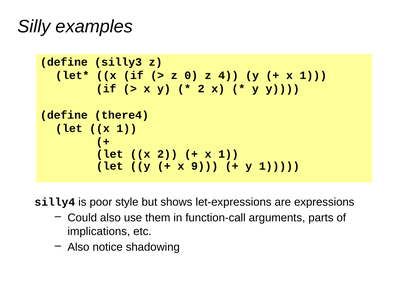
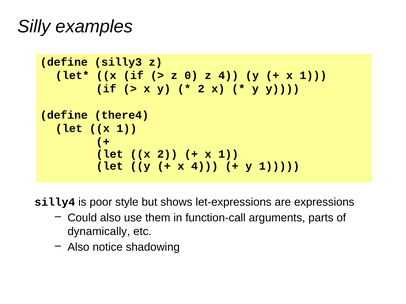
x 9: 9 -> 4 (205, 166)
implications: implications -> dynamically (99, 232)
